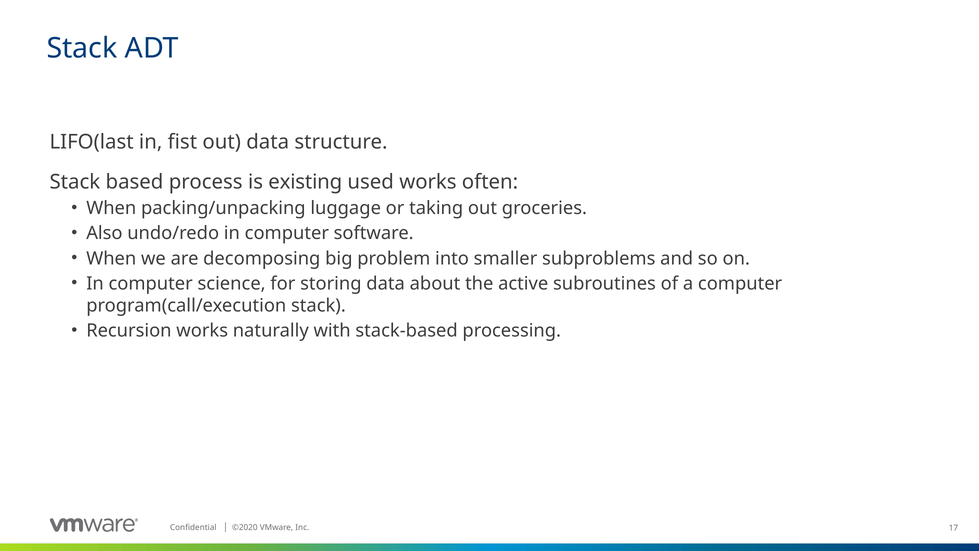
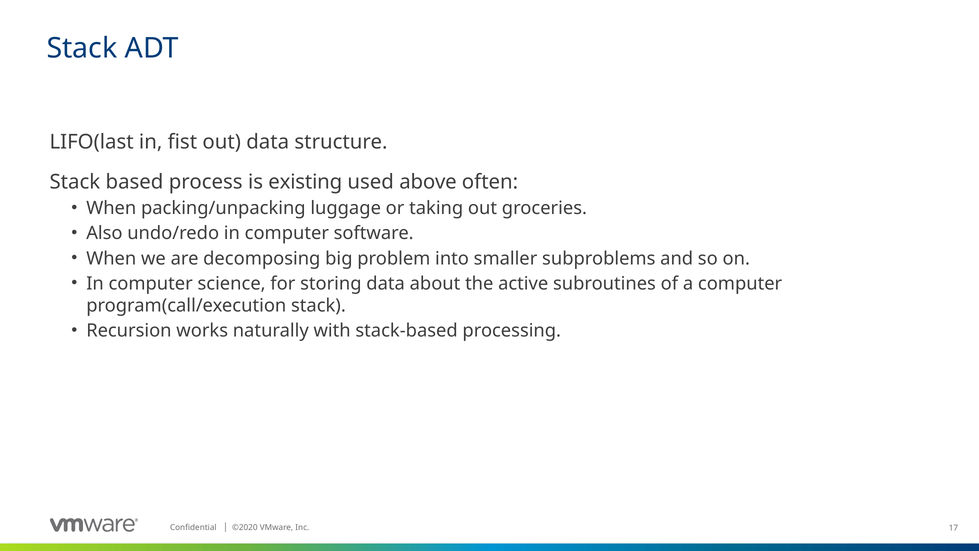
used works: works -> above (428, 182)
